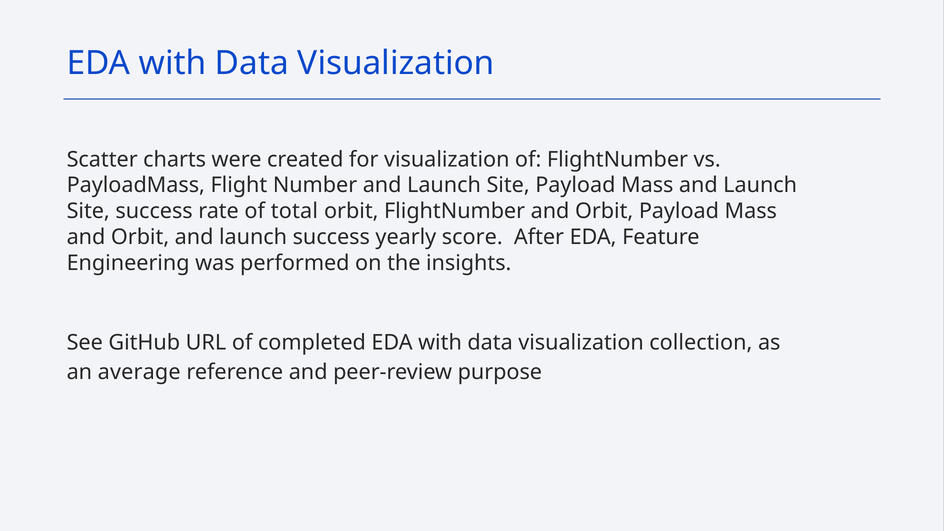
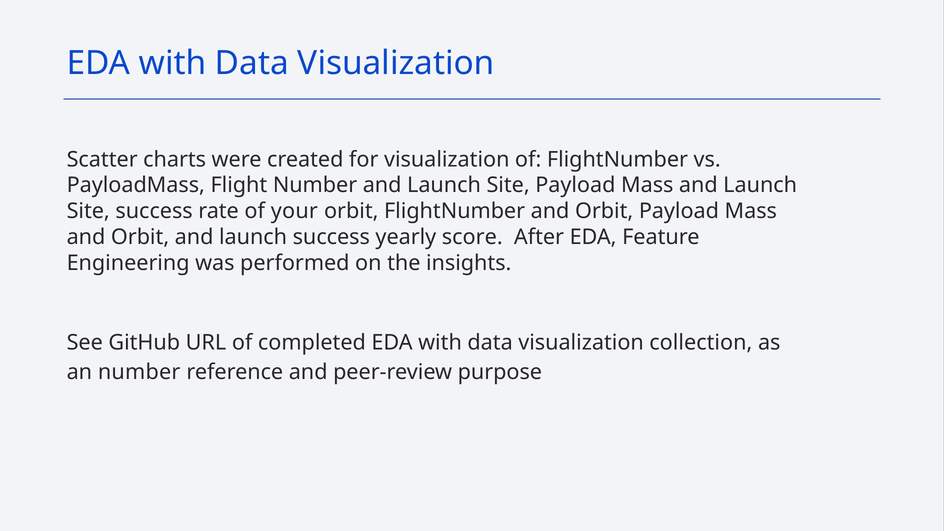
total: total -> your (294, 211)
an average: average -> number (139, 372)
